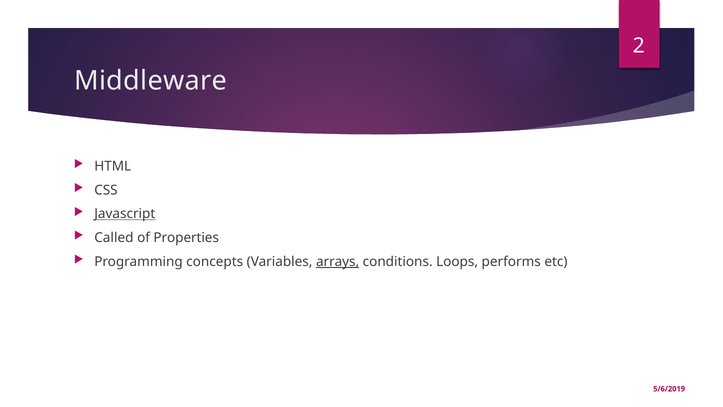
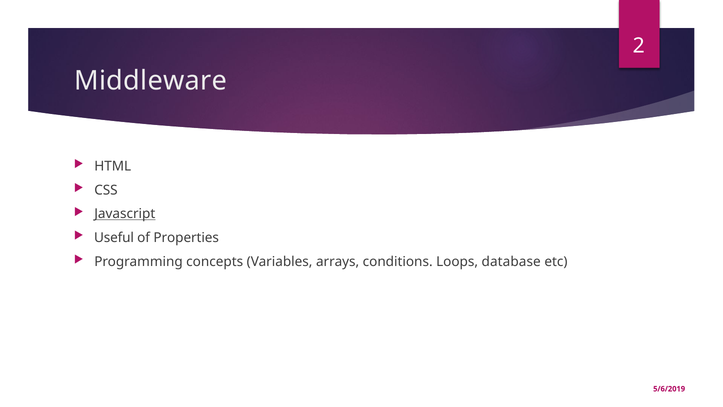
Called: Called -> Useful (114, 238)
arrays underline: present -> none (338, 261)
performs: performs -> database (511, 261)
